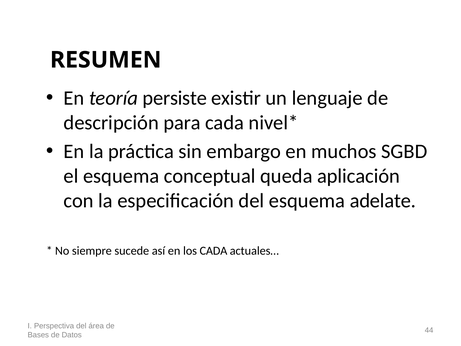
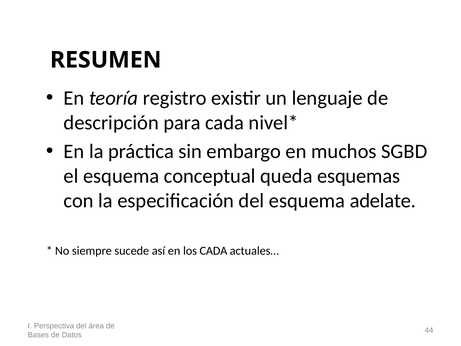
persiste: persiste -> registro (175, 98)
aplicación: aplicación -> esquemas (359, 176)
